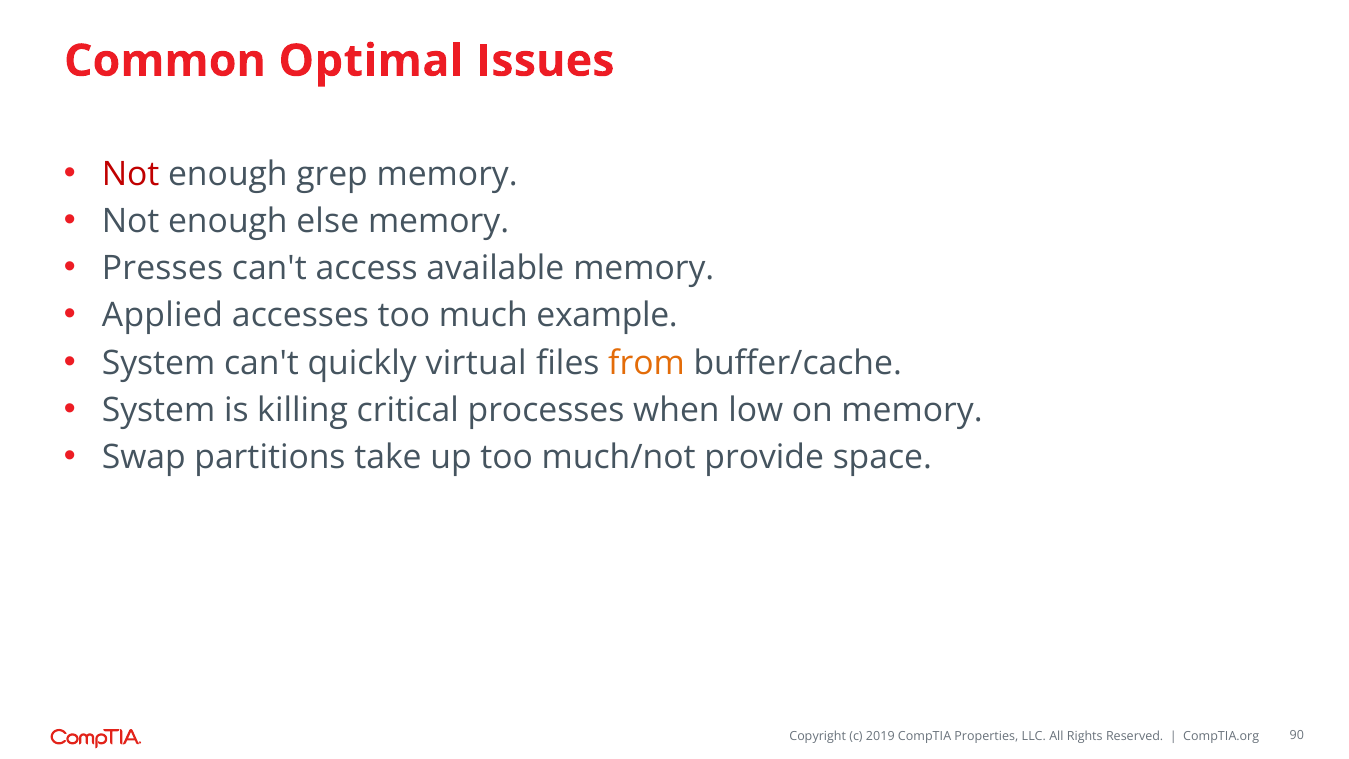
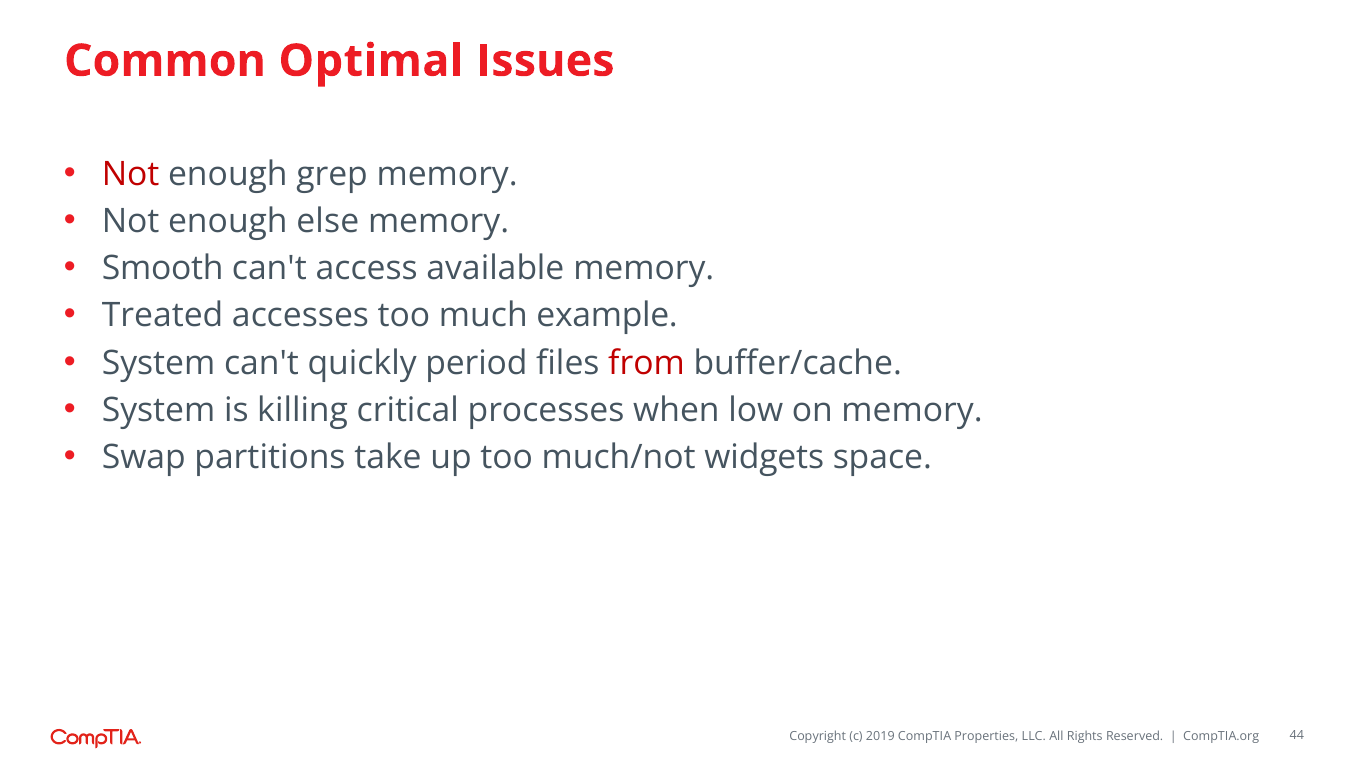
Presses: Presses -> Smooth (163, 268)
Applied: Applied -> Treated (163, 316)
virtual: virtual -> period (476, 363)
from colour: orange -> red (647, 363)
provide: provide -> widgets (764, 457)
90: 90 -> 44 (1297, 735)
